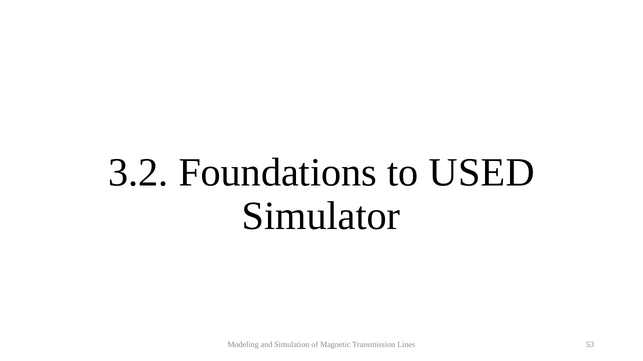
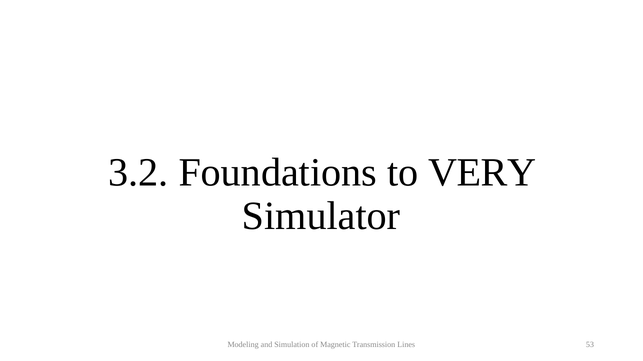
USED: USED -> VERY (482, 173)
